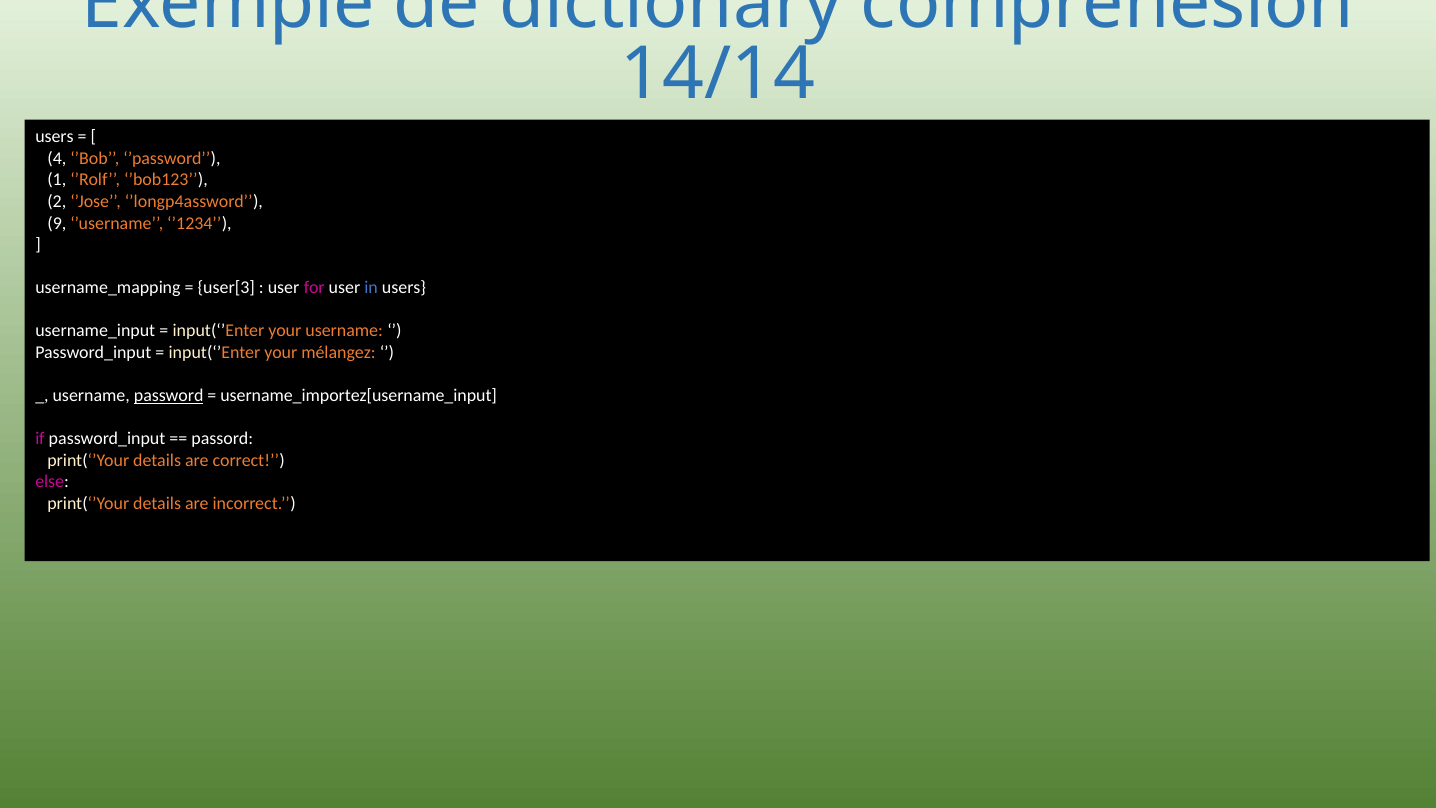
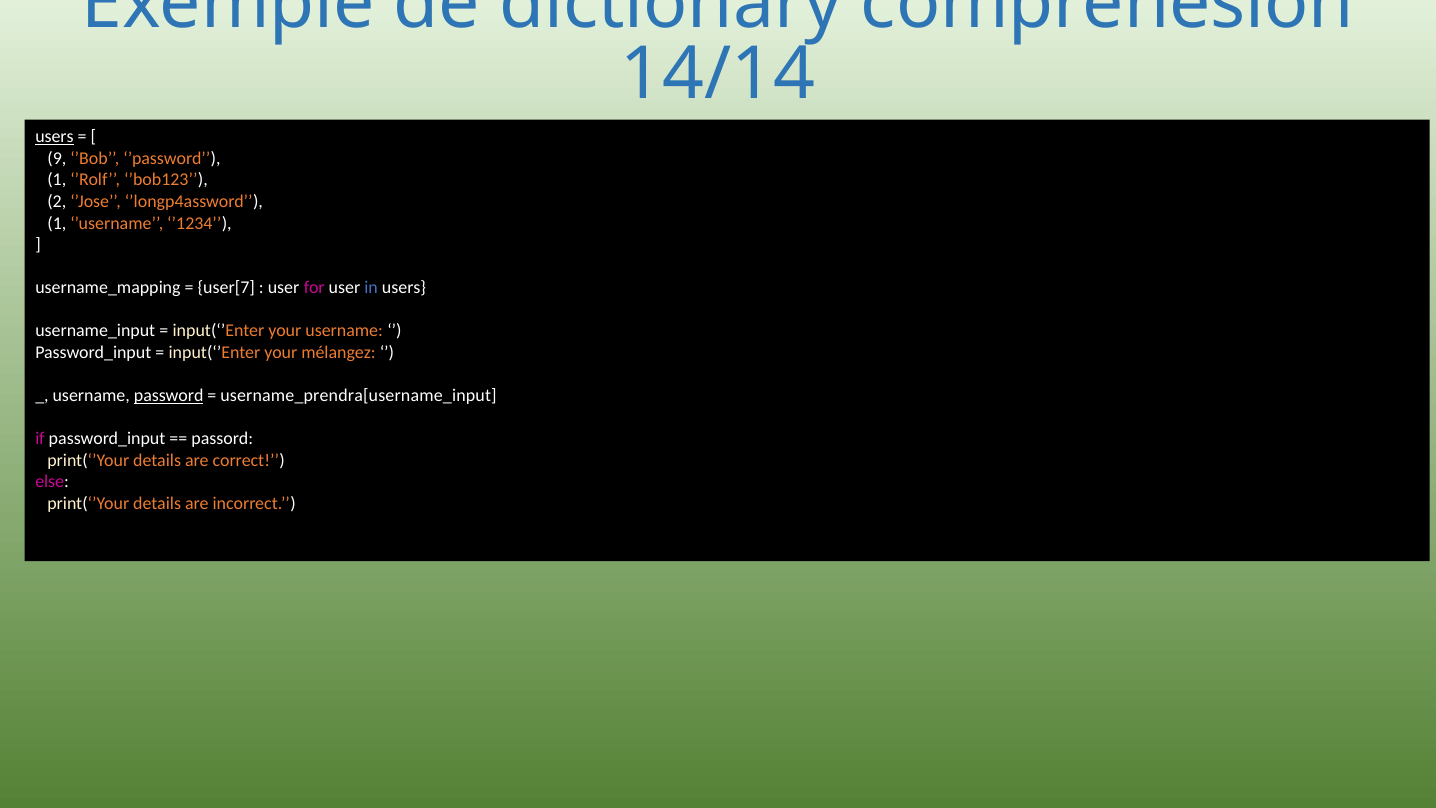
users underline: none -> present (54, 137)
4: 4 -> 9 (57, 158)
9: 9 -> 1 (57, 223)
user[3: user[3 -> user[7 (226, 288)
username_importez[username_input: username_importez[username_input -> username_prendra[username_input (359, 395)
